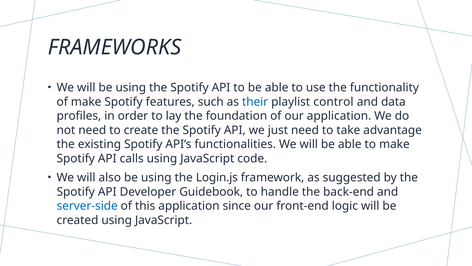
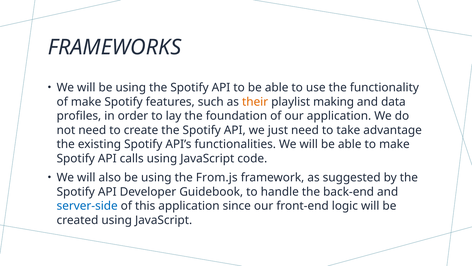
their colour: blue -> orange (255, 102)
control: control -> making (334, 102)
Login.js: Login.js -> From.js (217, 177)
